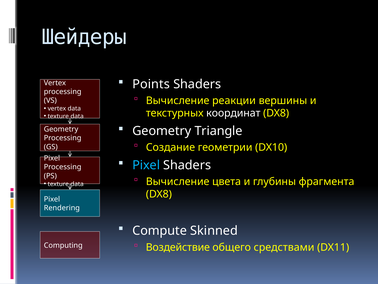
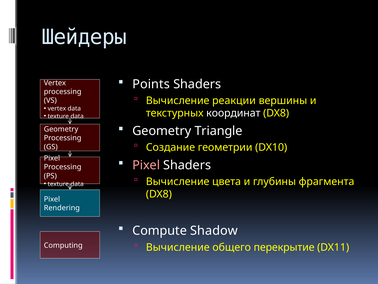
Pixel colour: light blue -> pink (146, 165)
Skinned: Skinned -> Shadow (214, 230)
Воздействие: Воздействие -> Вычисление (178, 247)
средствами: средствами -> перекрытие (284, 247)
